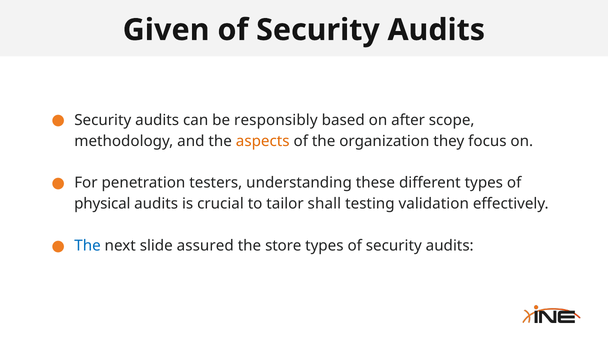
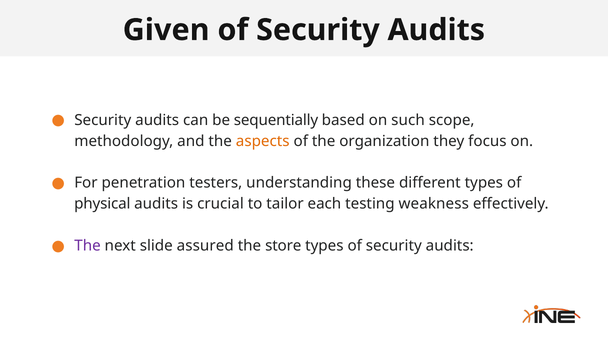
responsibly: responsibly -> sequentially (276, 120)
after: after -> such (408, 120)
shall: shall -> each (324, 204)
validation: validation -> weakness (434, 204)
The colour: blue -> purple (88, 246)
